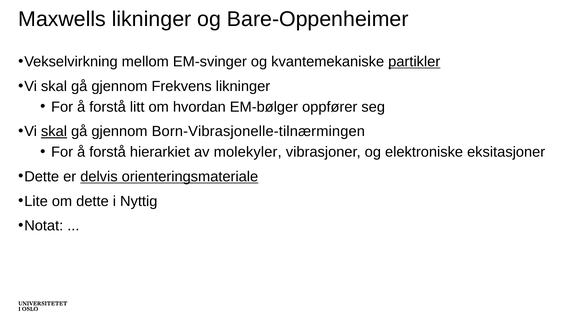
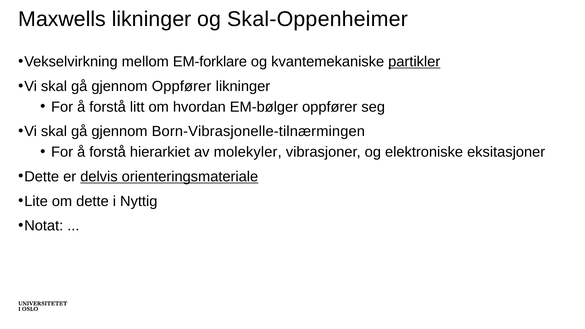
Bare-Oppenheimer: Bare-Oppenheimer -> Skal-Oppenheimer (318, 19)
EM-svinger: EM-svinger -> EM-forklare (210, 62)
gjennom Frekvens: Frekvens -> Oppfører (182, 86)
skal underline: present -> none (54, 131)
